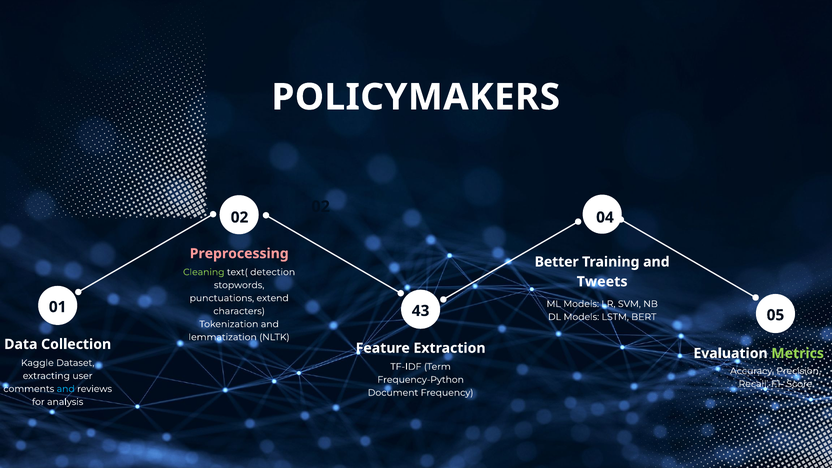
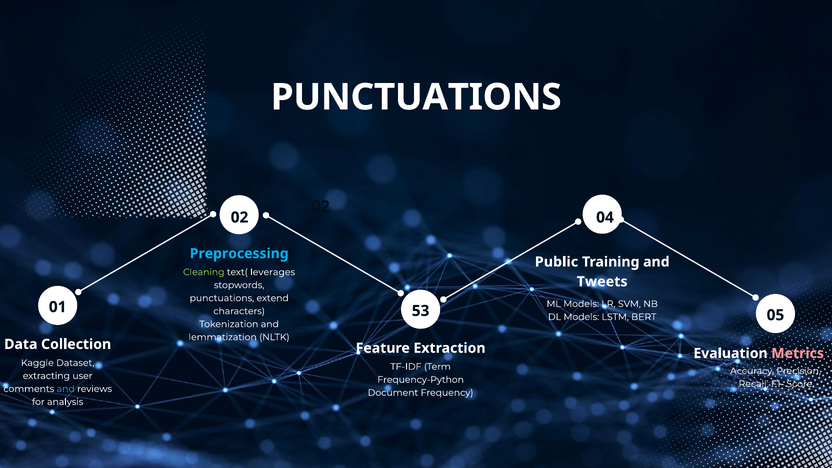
POLICYMAKERS: POLICYMAKERS -> PUNCTUATIONS (416, 97)
Preprocessing colour: pink -> light blue (239, 254)
Better: Better -> Public (557, 262)
detection: detection -> leverages (273, 272)
43: 43 -> 53 (421, 311)
Metrics colour: light green -> pink (798, 353)
